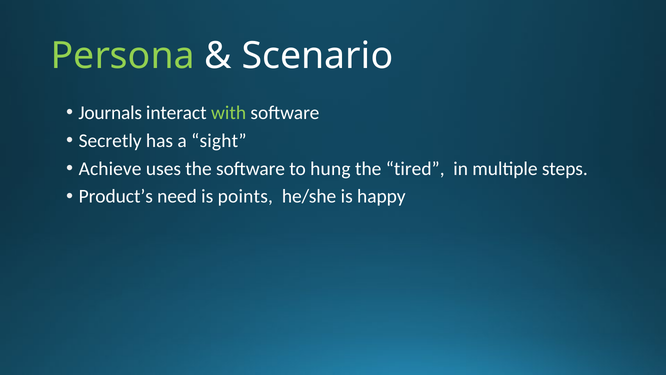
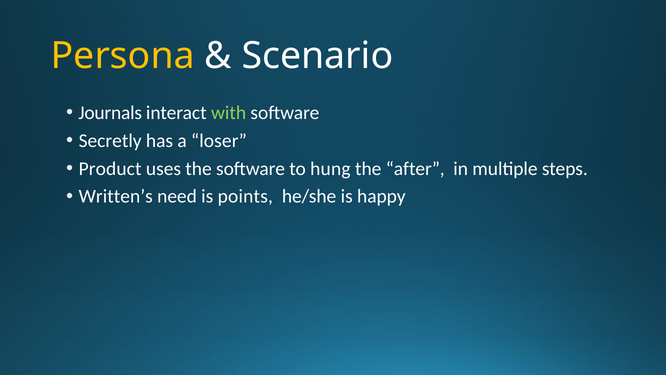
Persona colour: light green -> yellow (123, 56)
sight: sight -> loser (219, 141)
Achieve: Achieve -> Product (110, 168)
tired: tired -> after (415, 168)
Product’s: Product’s -> Written’s (116, 196)
